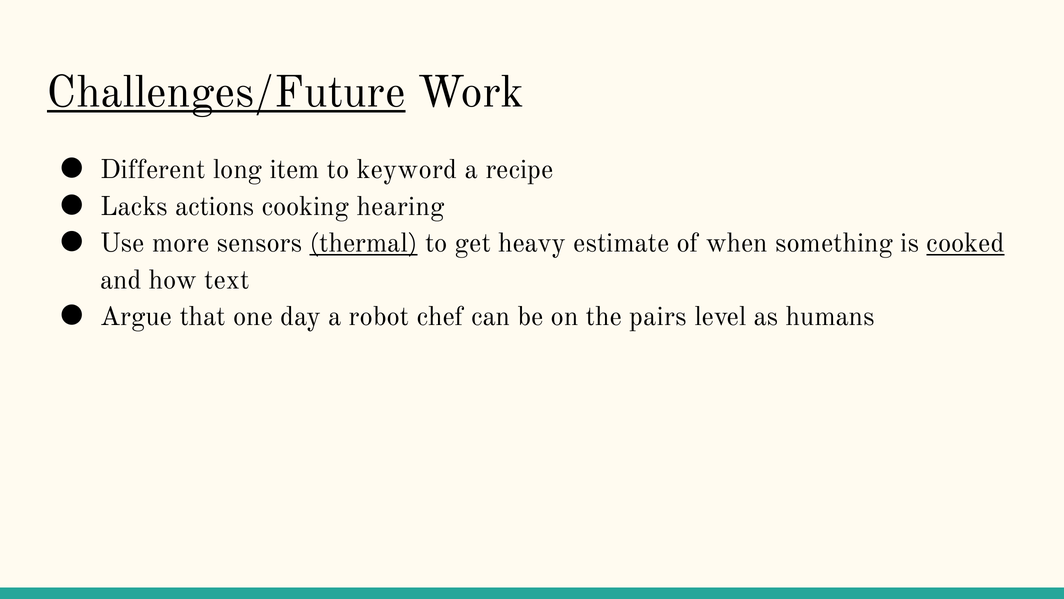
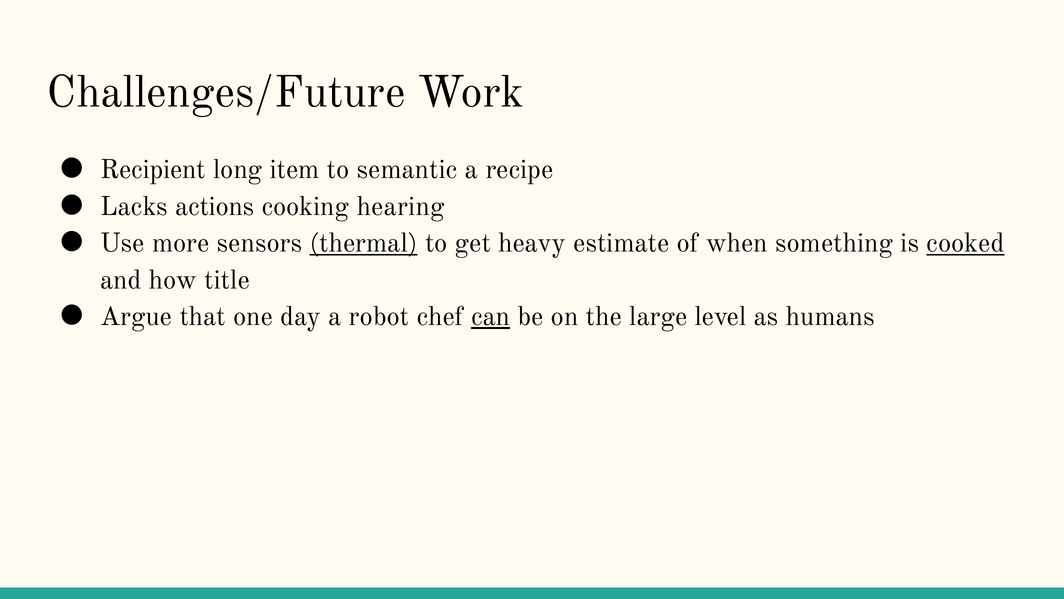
Challenges/Future underline: present -> none (226, 92)
Different: Different -> Recipient (153, 170)
keyword: keyword -> semantic (407, 170)
text: text -> title (227, 280)
can underline: none -> present (491, 316)
pairs: pairs -> large (658, 316)
